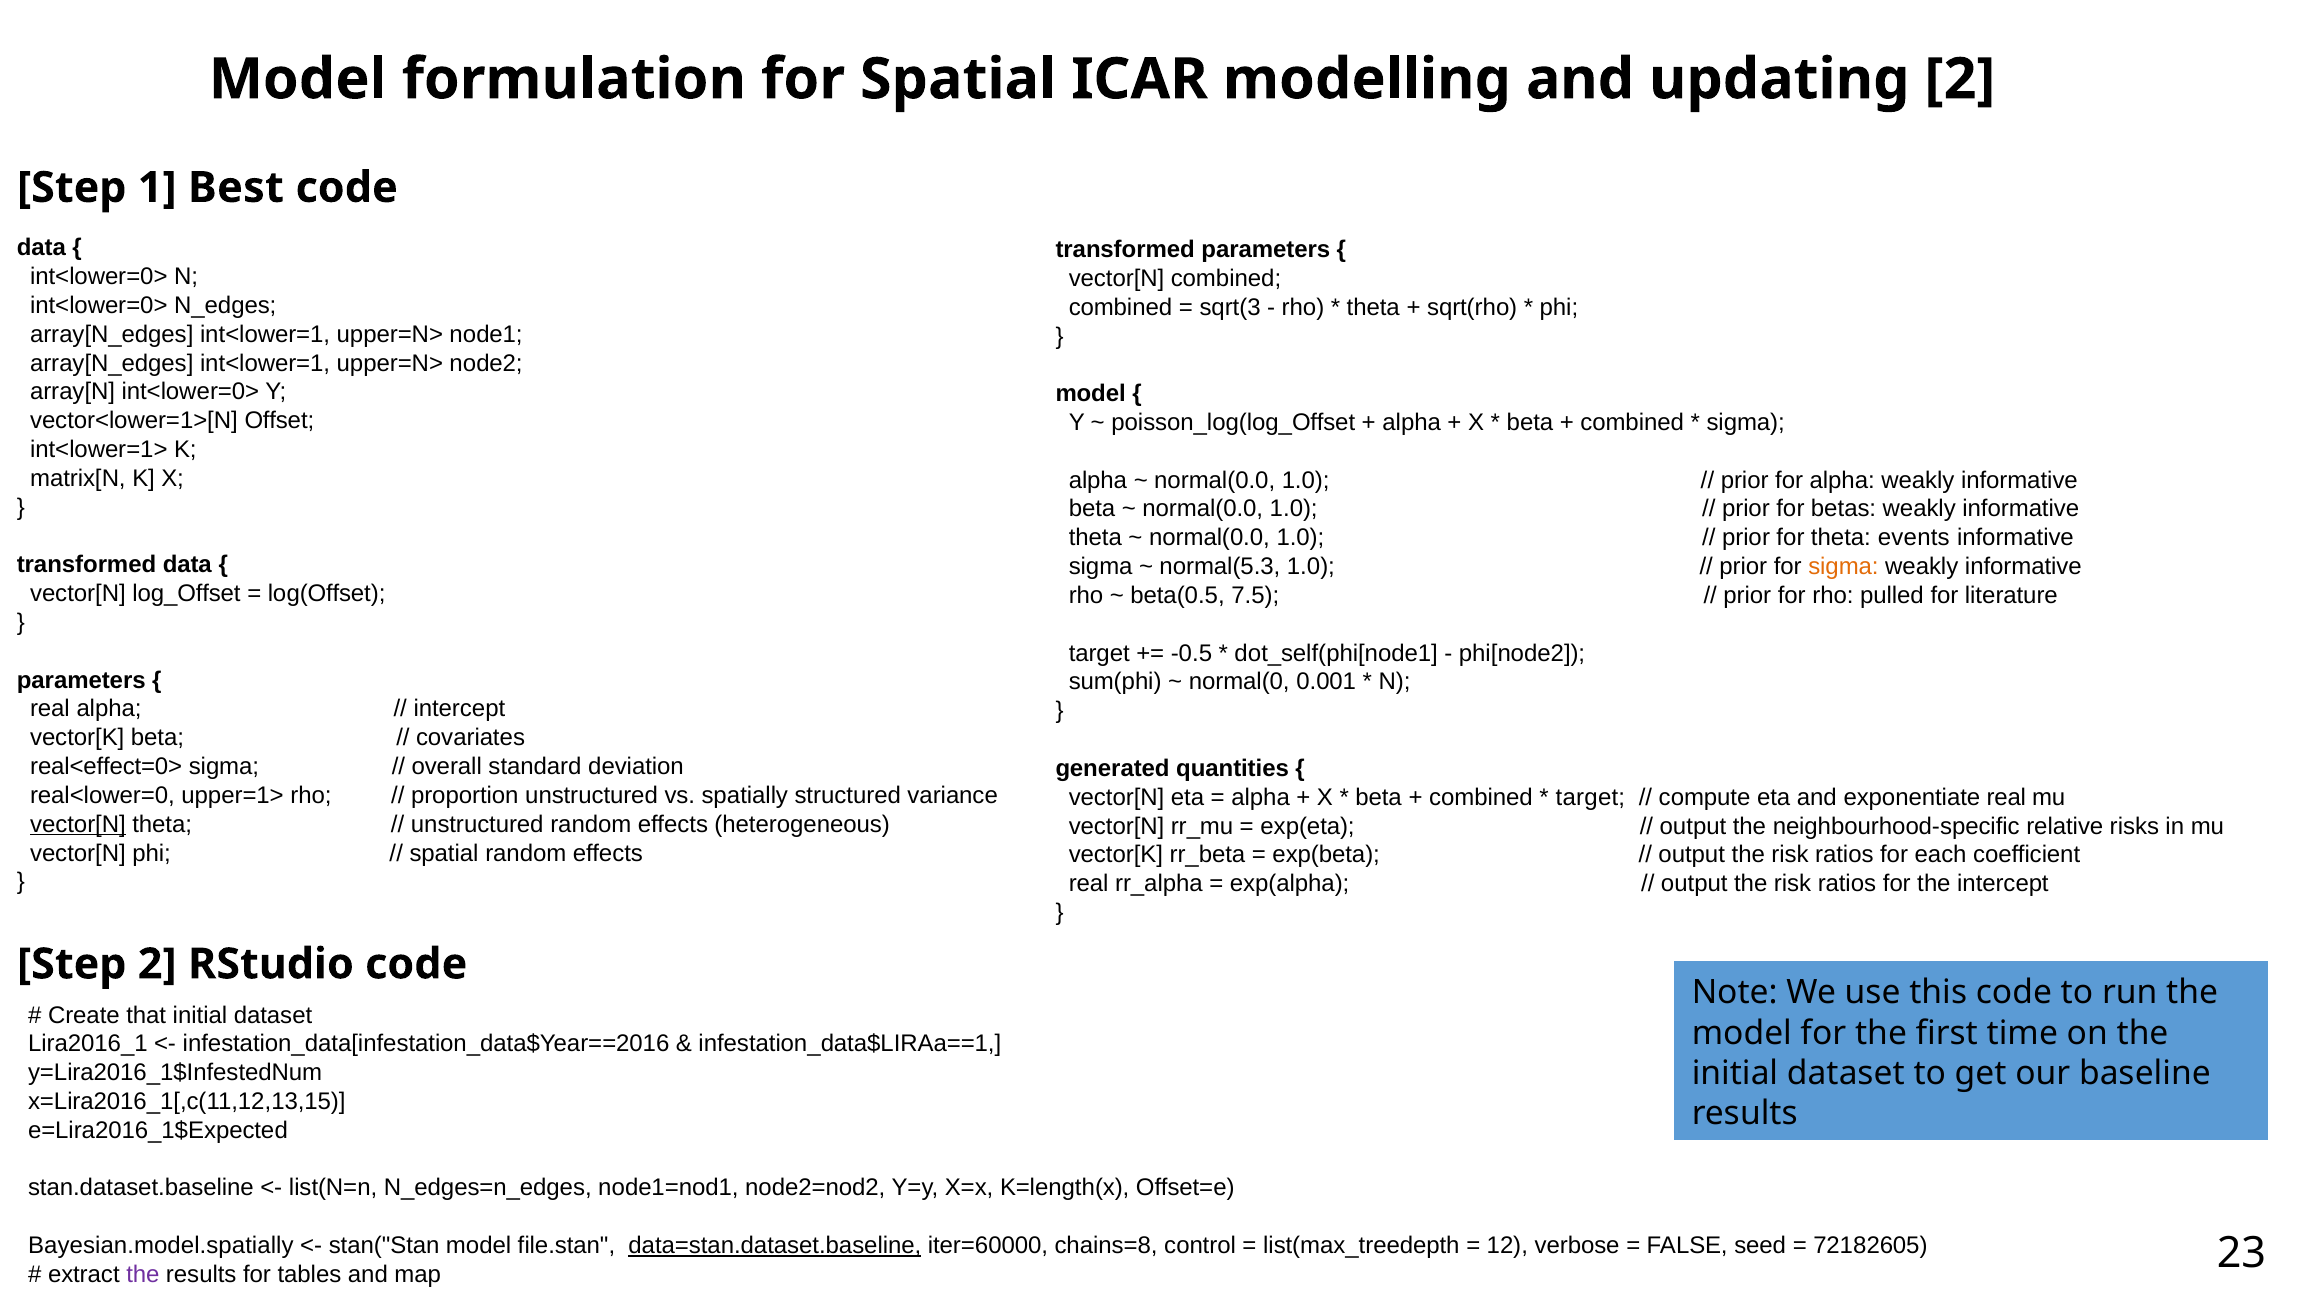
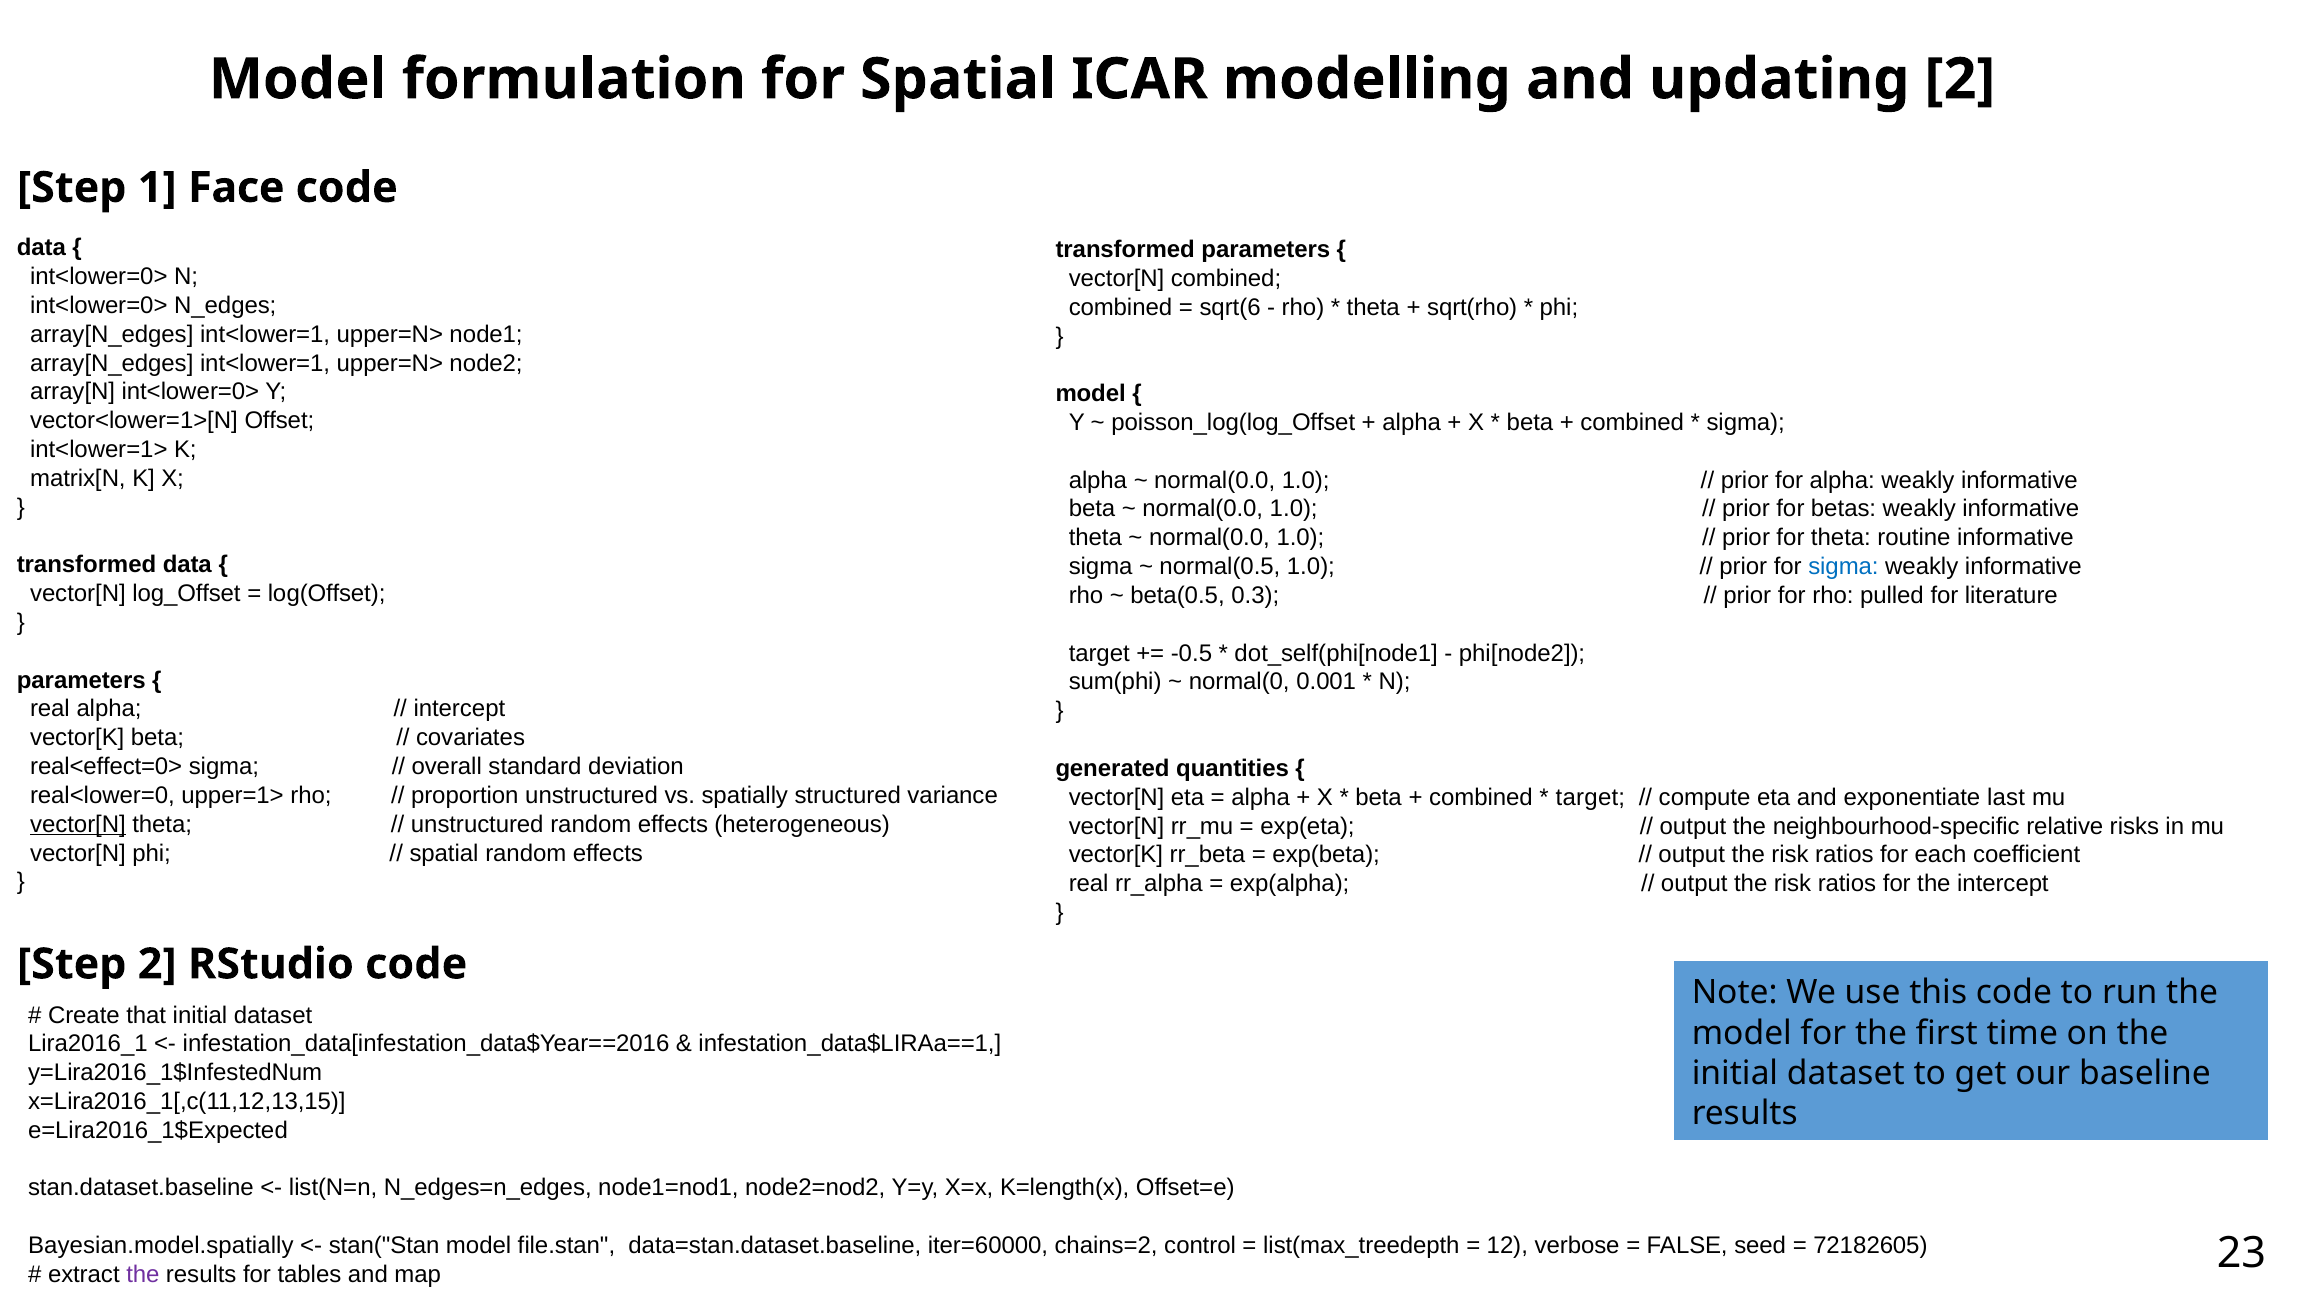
Best: Best -> Face (236, 188)
sqrt(3: sqrt(3 -> sqrt(6 (1230, 307)
events: events -> routine (1914, 538)
normal(5.3: normal(5.3 -> normal(0.5 (1220, 567)
sigma colour: orange -> blue (1843, 567)
7.5: 7.5 -> 0.3 (1255, 595)
exponentiate real: real -> last (2006, 797)
data=stan.dataset.baseline underline: present -> none (775, 1246)
chains=8: chains=8 -> chains=2 (1106, 1246)
